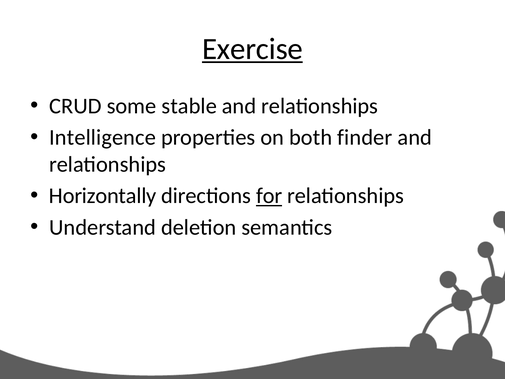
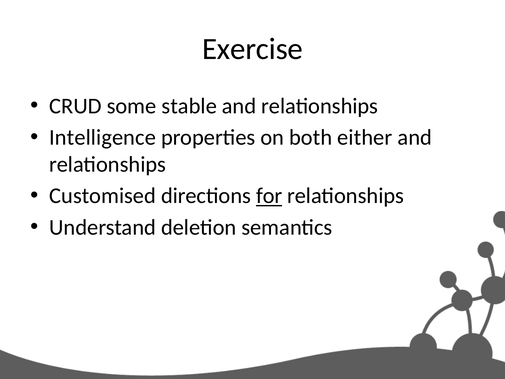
Exercise underline: present -> none (253, 49)
finder: finder -> either (365, 137)
Horizontally: Horizontally -> Customised (103, 196)
